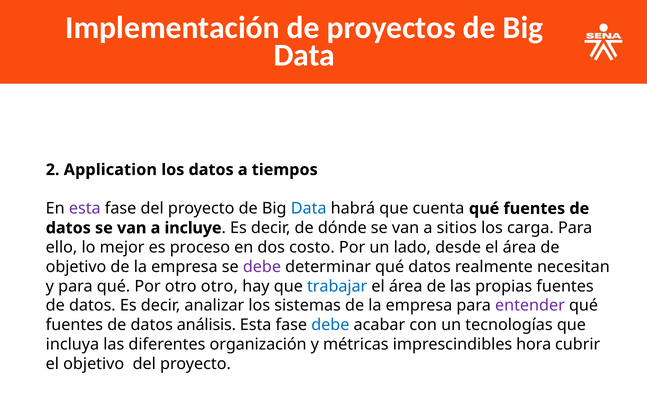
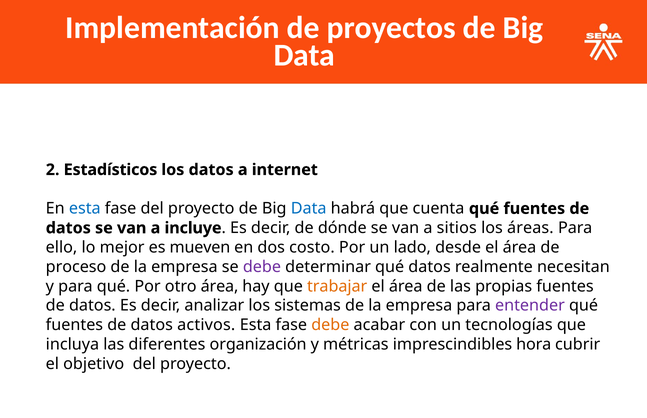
Application: Application -> Estadísticos (110, 170)
tiempos: tiempos -> internet (285, 170)
esta colour: purple -> blue (85, 208)
carga: carga -> áreas (530, 228)
proceso: proceso -> mueven (200, 247)
objetivo: objetivo -> proceso (76, 267)
otro otro: otro -> área (220, 286)
trabajar colour: blue -> orange (337, 286)
análisis: análisis -> activos (206, 325)
debe colour: blue -> orange (330, 325)
